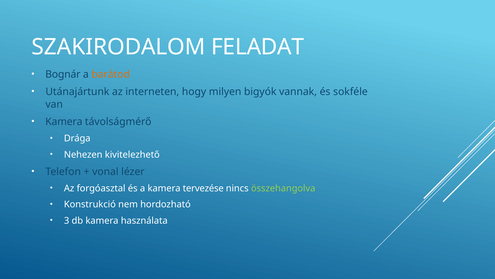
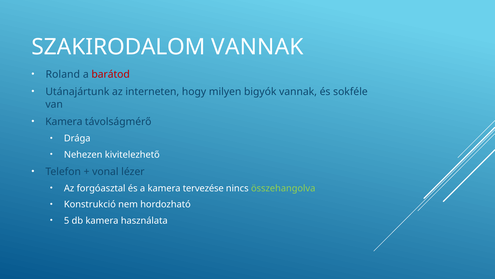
SZAKIRODALOM FELADAT: FELADAT -> VANNAK (257, 47)
Bognár: Bognár -> Roland (63, 74)
barátod colour: orange -> red (111, 74)
3: 3 -> 5 (67, 220)
